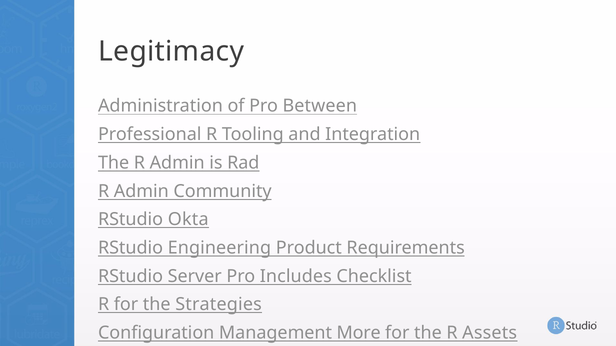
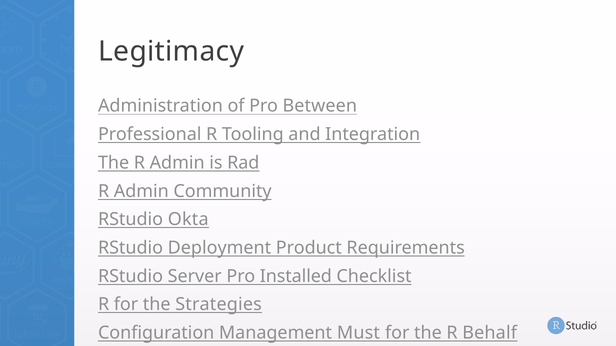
Engineering: Engineering -> Deployment (219, 248)
Includes: Includes -> Installed (296, 277)
More: More -> Must (358, 333)
Assets: Assets -> Behalf (490, 333)
